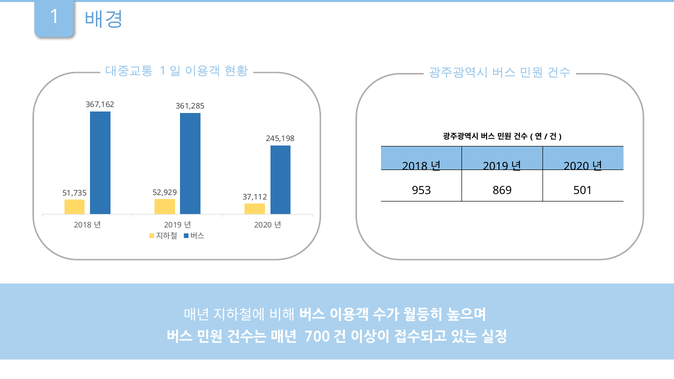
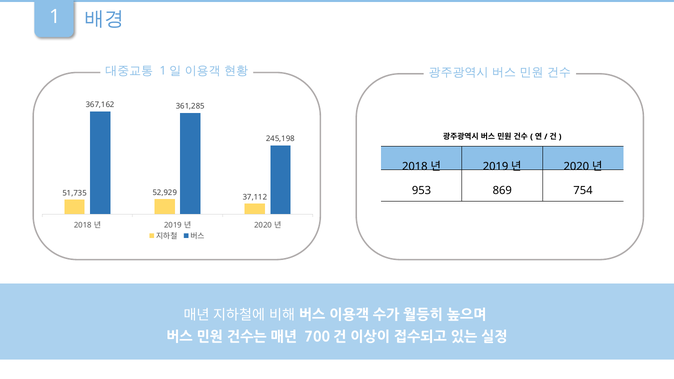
501: 501 -> 754 (583, 191)
